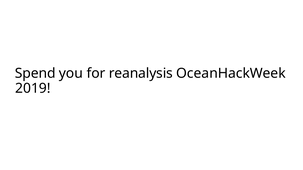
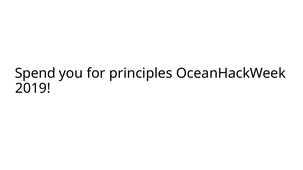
reanalysis: reanalysis -> principles (141, 74)
